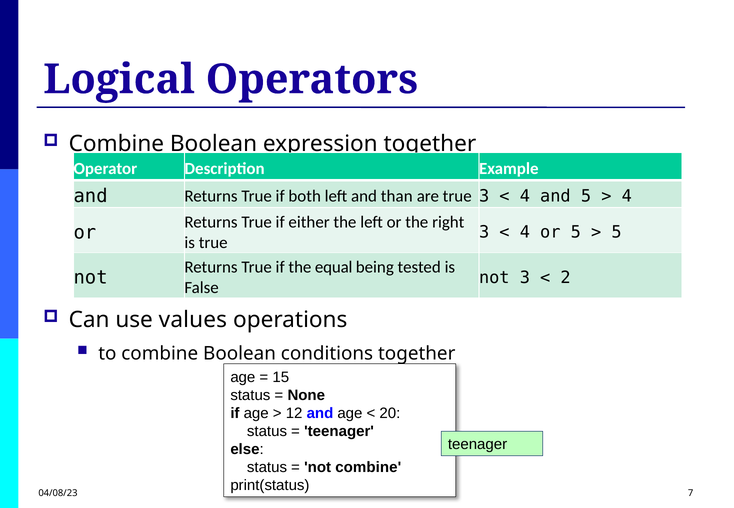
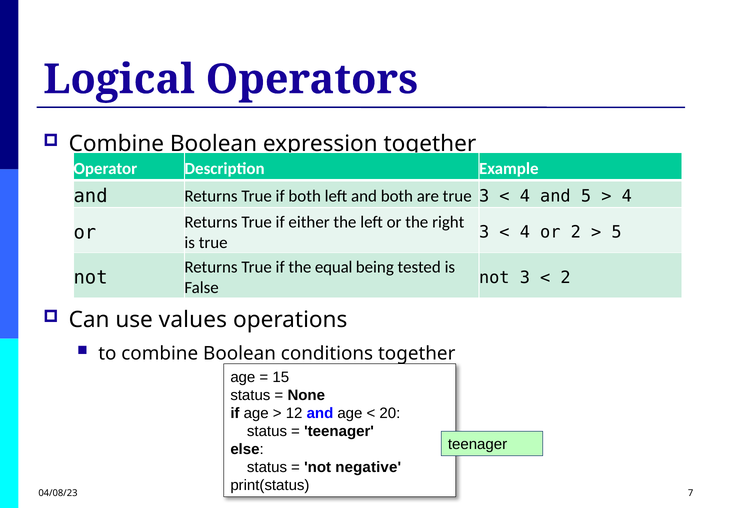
and than: than -> both (397, 196)
or 5: 5 -> 2 (576, 232)
not combine: combine -> negative (368, 468)
